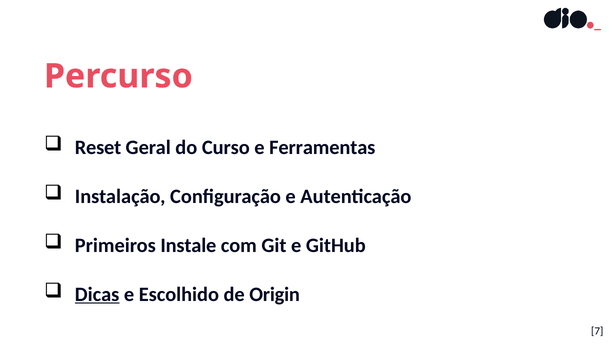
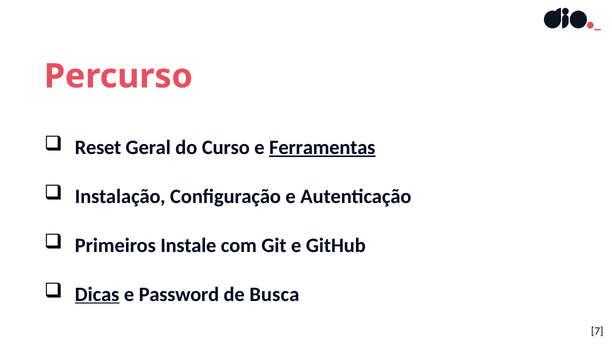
Ferramentas underline: none -> present (322, 148)
Escolhido: Escolhido -> Password (179, 295)
Origin: Origin -> Busca (274, 295)
